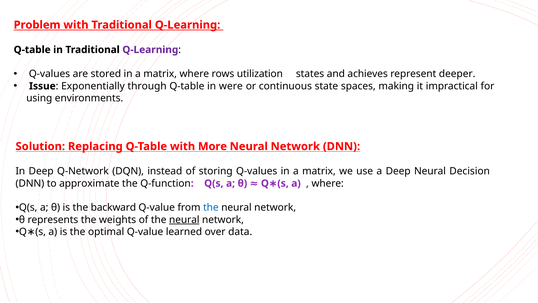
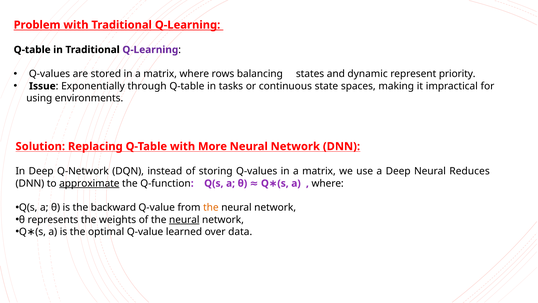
utilization: utilization -> balancing (260, 74)
achieves: achieves -> dynamic (368, 74)
deeper: deeper -> priority (457, 74)
were: were -> tasks (231, 86)
Decision: Decision -> Reduces (470, 171)
approximate underline: none -> present (89, 183)
the colour: blue -> orange (211, 207)
